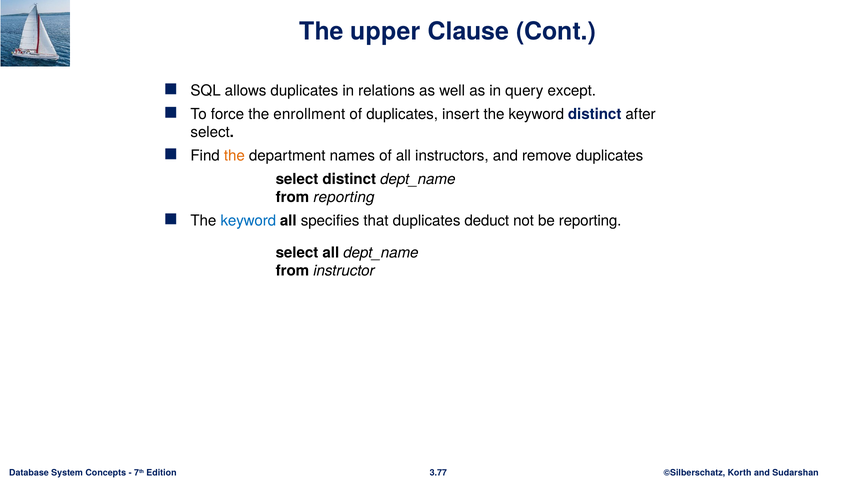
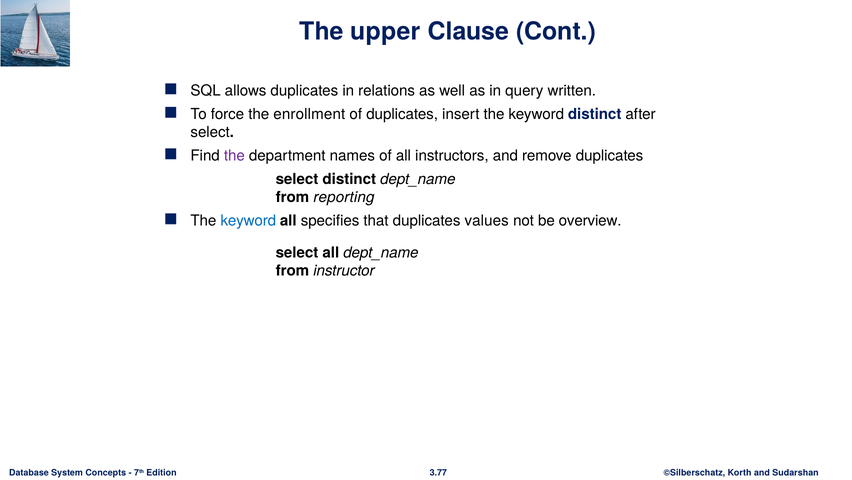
except: except -> written (572, 91)
the colour: orange -> purple (234, 155)
deduct: deduct -> values (487, 220)
be reporting: reporting -> overview (590, 220)
